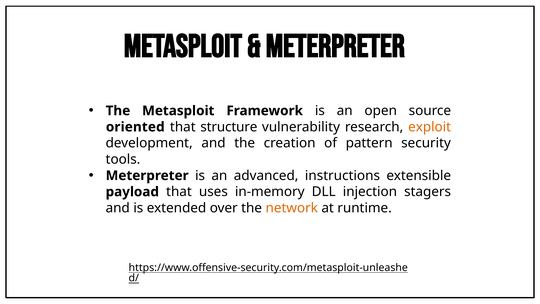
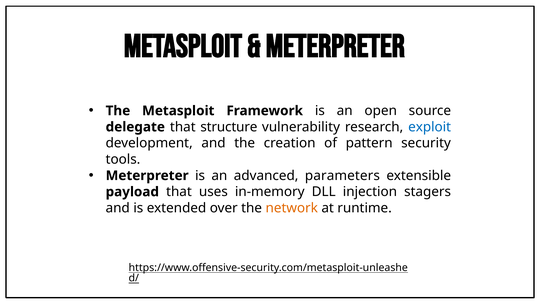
oriented: oriented -> delegate (135, 127)
exploit colour: orange -> blue (430, 127)
instructions: instructions -> parameters (342, 175)
